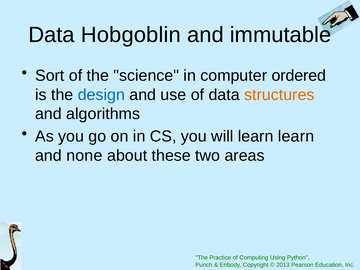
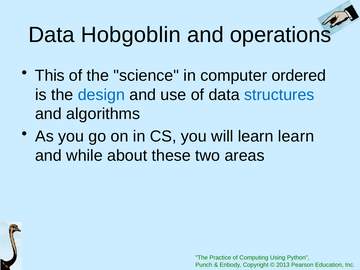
immutable: immutable -> operations (281, 35)
Sort: Sort -> This (50, 76)
structures colour: orange -> blue (279, 95)
none: none -> while (84, 156)
